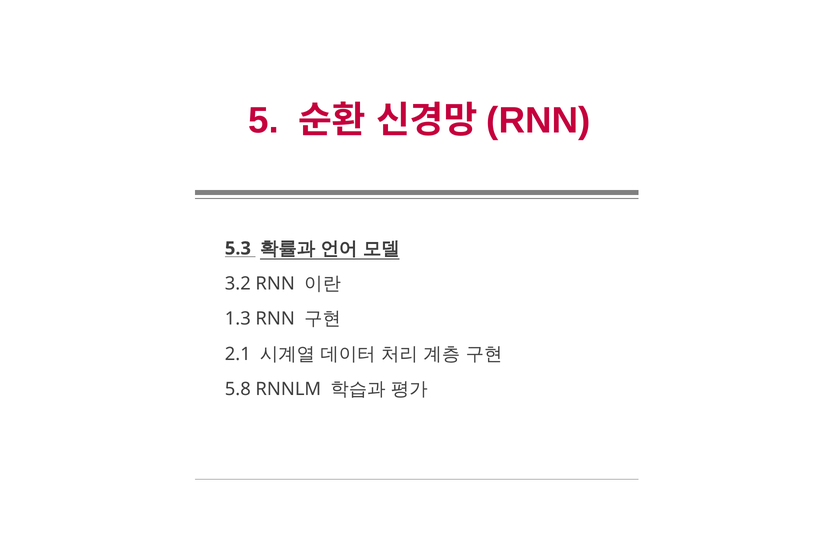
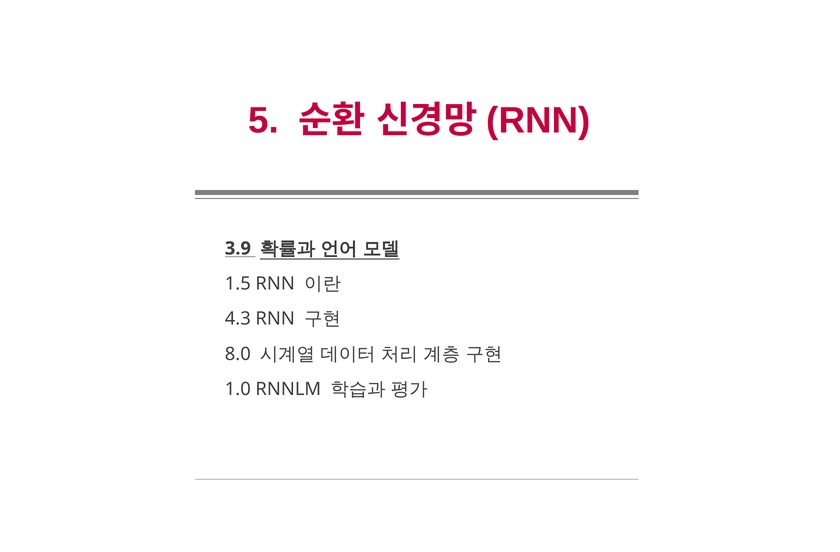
5.3: 5.3 -> 3.9 (238, 248)
3.2: 3.2 -> 1.5 (238, 283)
1.3: 1.3 -> 4.3 (238, 319)
2.1: 2.1 -> 8.0 (238, 354)
5.8: 5.8 -> 1.0 (238, 389)
